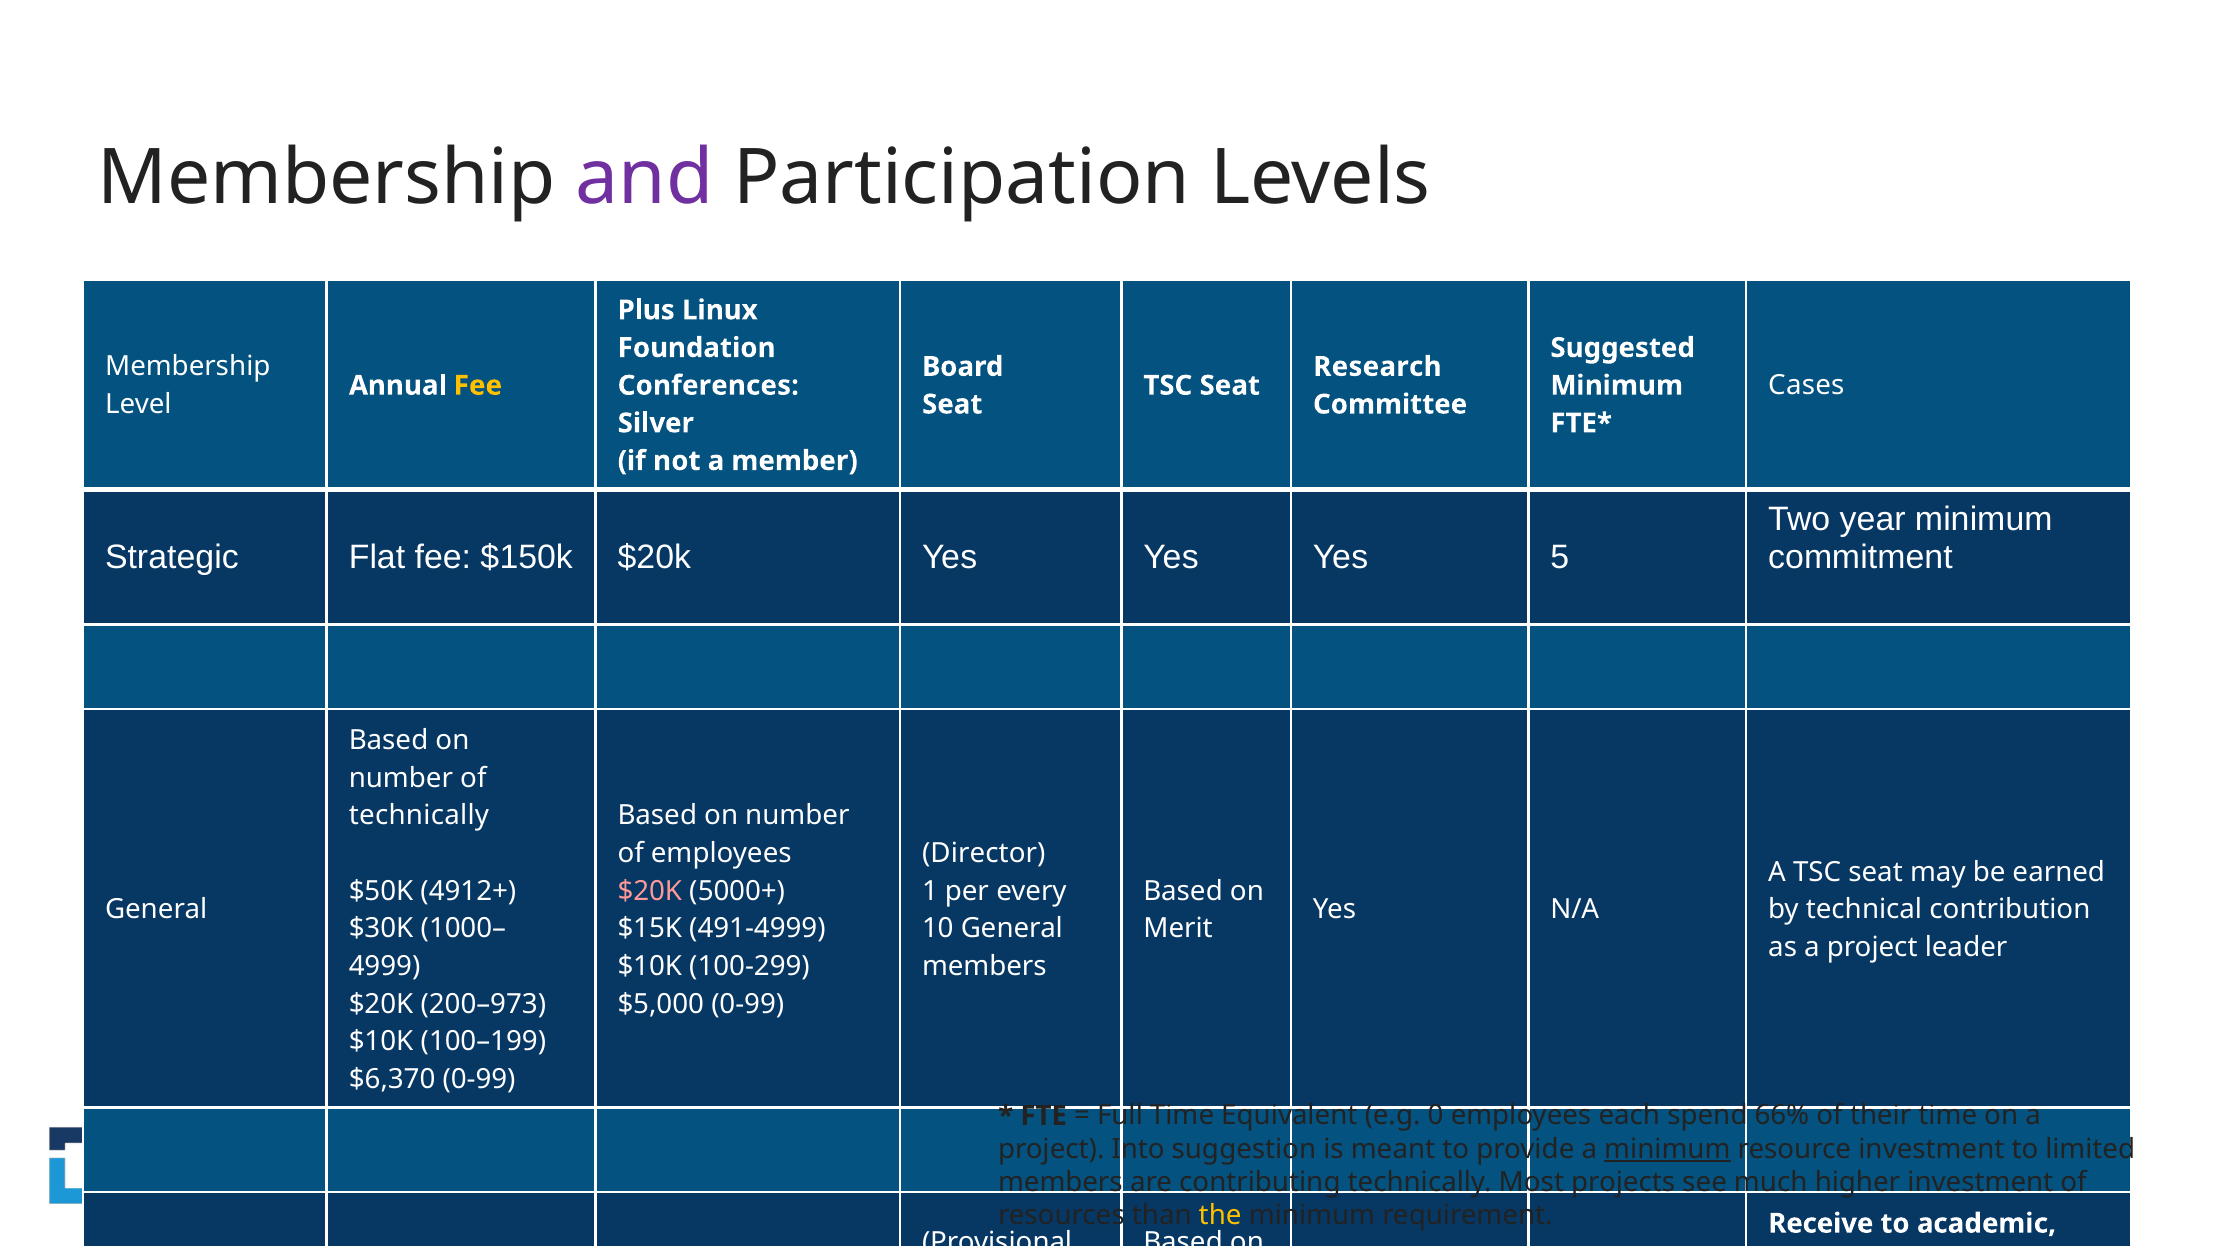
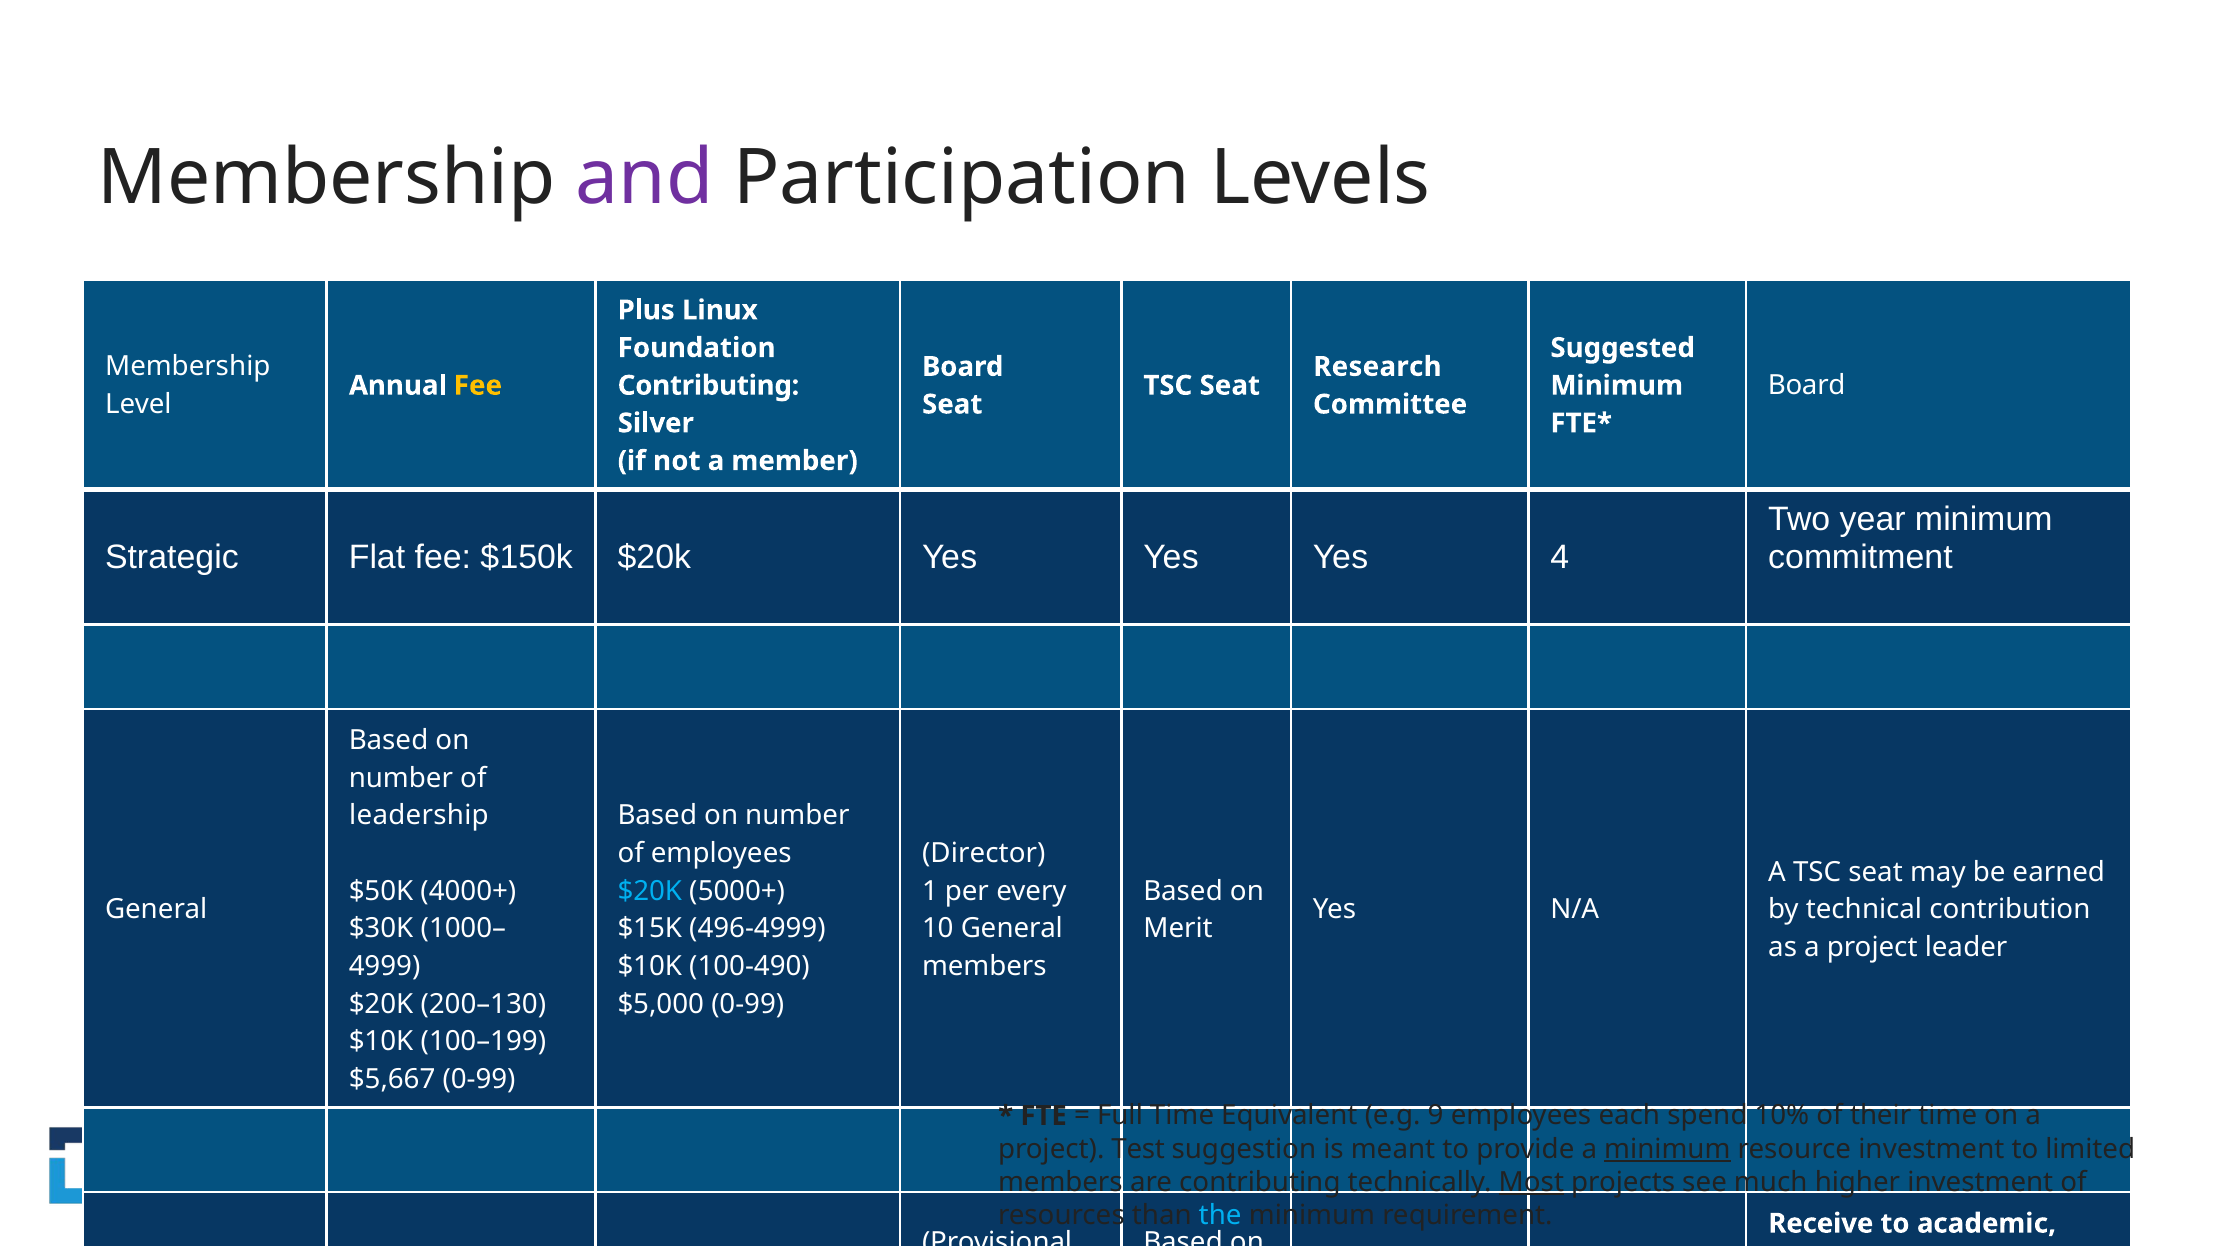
Cases: Cases -> Board (1807, 385)
Conferences: Conferences -> Contributing (708, 385)
5: 5 -> 4 (1560, 557)
technically: technically -> leadership (419, 815)
4912+: 4912+ -> 4000+ (468, 891)
$20K colour: pink -> light blue (650, 891)
491-4999: 491-4999 -> 496-4999 (757, 928)
100-299: 100-299 -> 100-490 (749, 966)
200–973: 200–973 -> 200–130 (483, 1004)
$6,370: $6,370 -> $5,667 (392, 1079)
0: 0 -> 9 (1435, 1115)
66%: 66% -> 10% (1782, 1115)
Into: Into -> Test (1138, 1148)
Most underline: none -> present (1531, 1182)
the colour: yellow -> light blue (1220, 1215)
